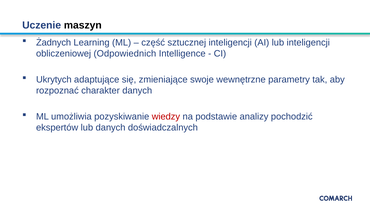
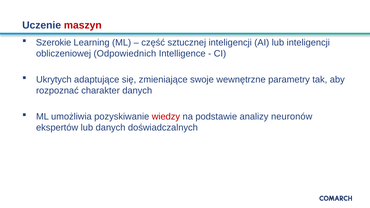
maszyn colour: black -> red (83, 25)
Żadnych: Żadnych -> Szerokie (54, 43)
pochodzić: pochodzić -> neuronów (292, 117)
